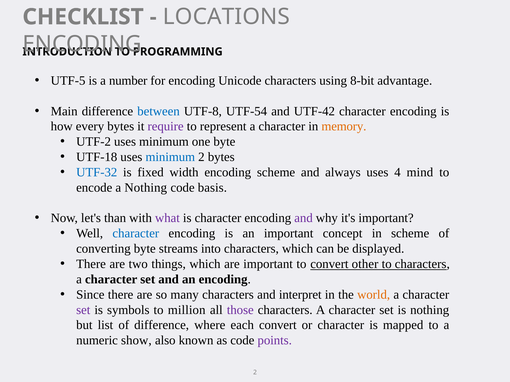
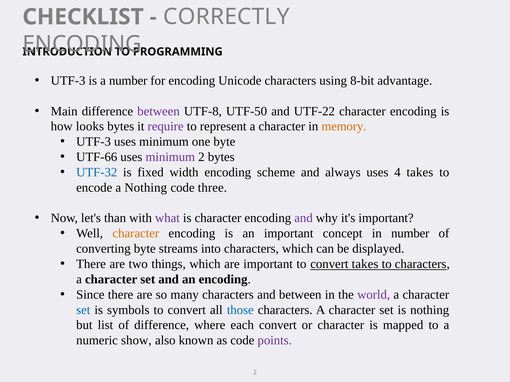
LOCATIONS: LOCATIONS -> CORRECTLY (226, 17)
UTF-5: UTF-5 -> UTF-3 (68, 81)
between colour: blue -> purple (159, 111)
UTF-54: UTF-54 -> UTF-50 (247, 111)
UTF-42: UTF-42 -> UTF-22 (314, 111)
every: every -> looks (90, 127)
UTF-2: UTF-2 -> UTF-3 (94, 142)
UTF-18: UTF-18 -> UTF-66 (97, 157)
minimum colour: blue -> purple (170, 157)
4 mind: mind -> takes (420, 173)
basis: basis -> three (212, 188)
character colour: blue -> orange (136, 234)
in scheme: scheme -> number (410, 234)
convert other: other -> takes (365, 264)
and interpret: interpret -> between (300, 295)
world colour: orange -> purple (374, 295)
set colour: purple -> blue (83, 310)
million: million -> convert (187, 310)
those colour: purple -> blue (240, 310)
